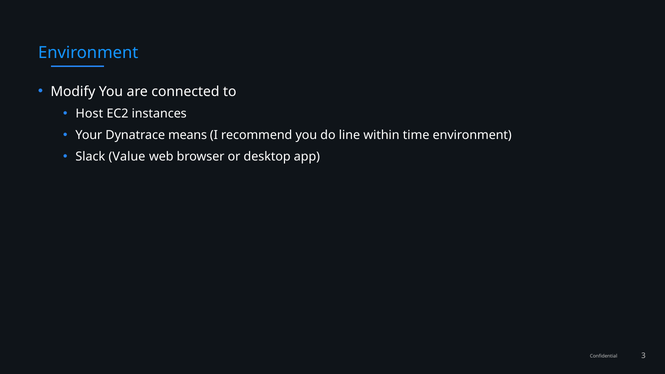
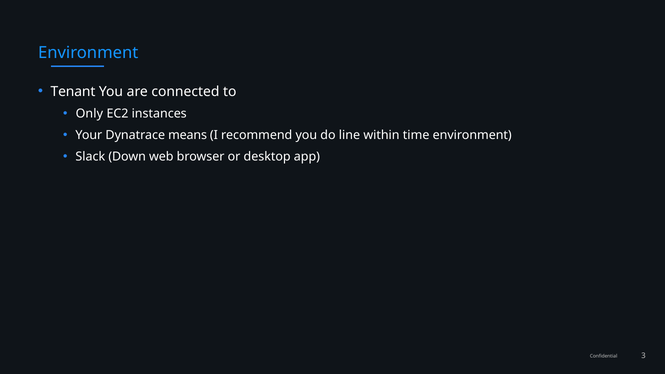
Modify: Modify -> Tenant (73, 92)
Host: Host -> Only (89, 114)
Value: Value -> Down (127, 157)
